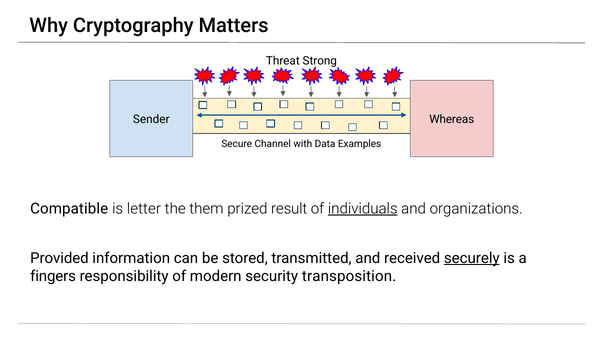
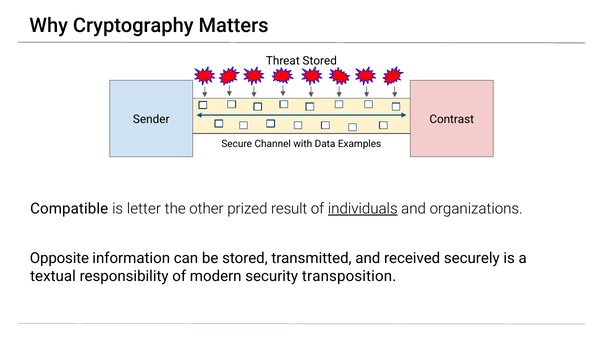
Threat Strong: Strong -> Stored (320, 61)
Whereas: Whereas -> Contrast (452, 119)
them: them -> other (206, 209)
Provided: Provided -> Opposite (59, 258)
securely underline: present -> none (472, 258)
fingers: fingers -> textual (53, 276)
